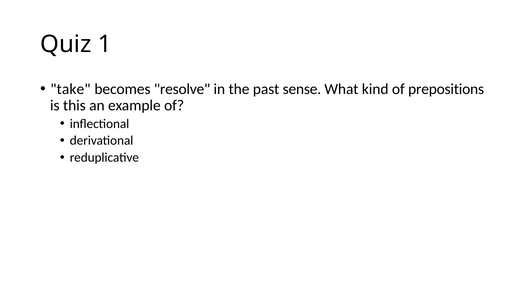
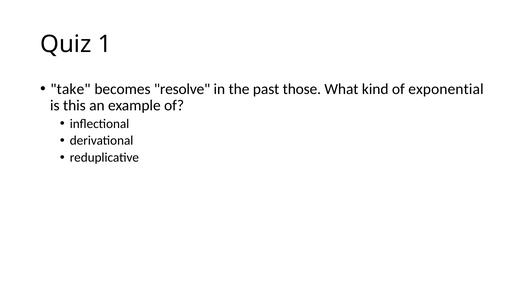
sense: sense -> those (302, 89)
prepositions: prepositions -> exponential (446, 89)
